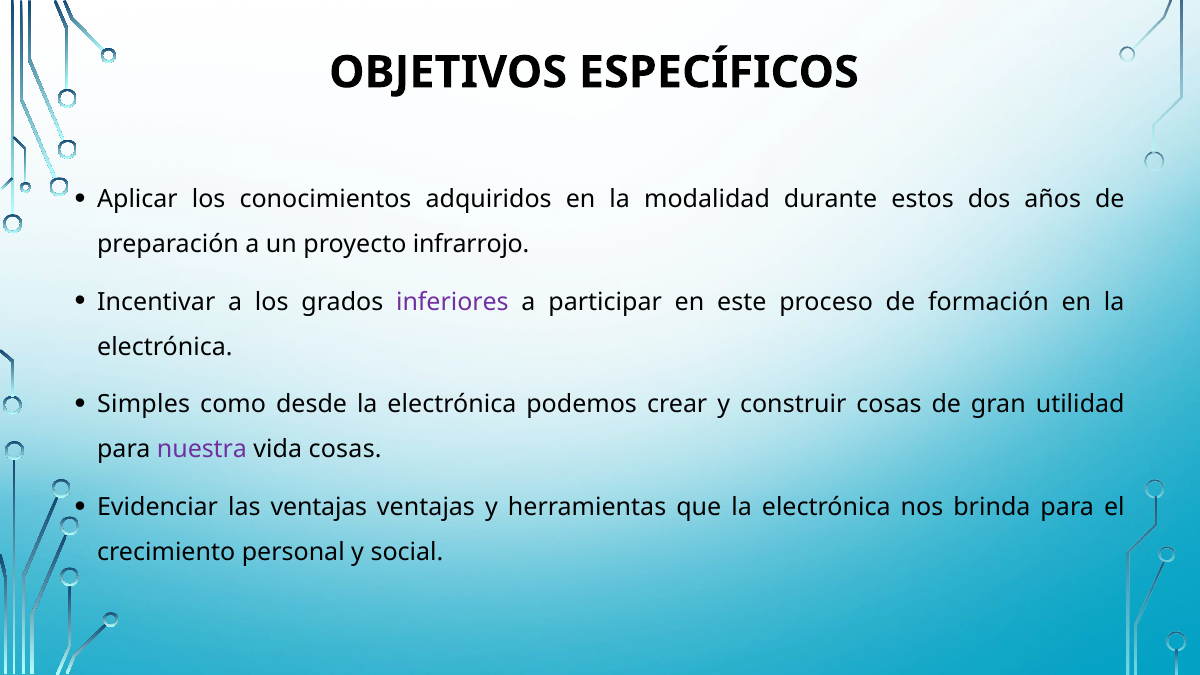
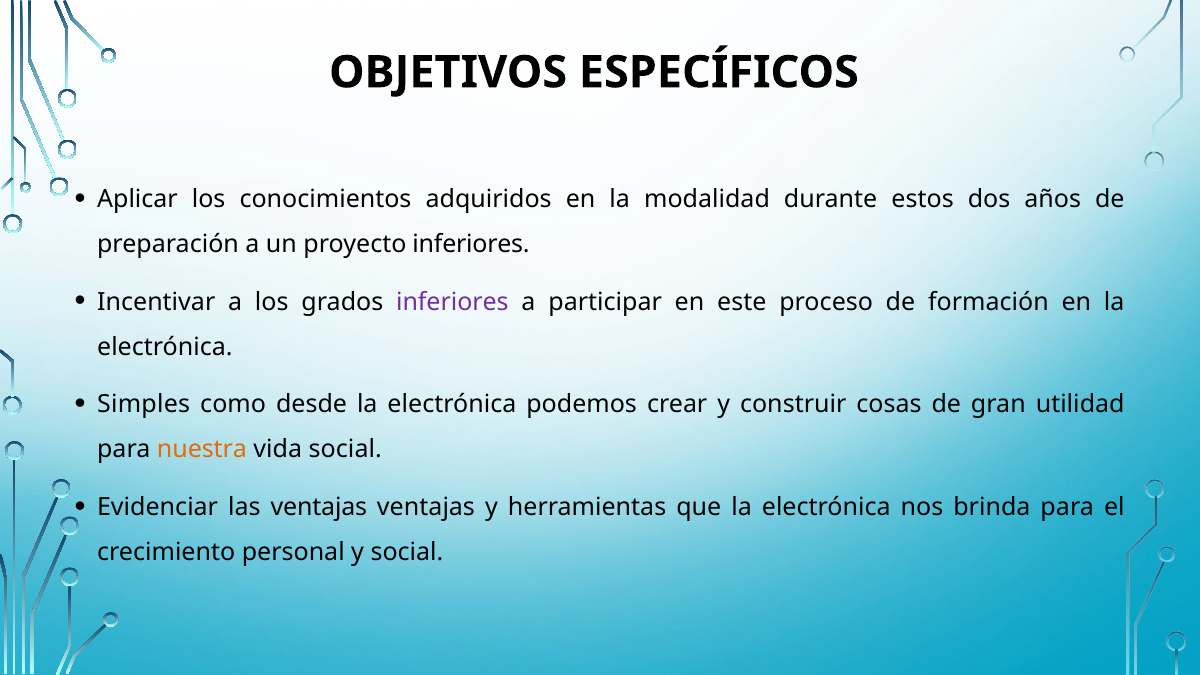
proyecto infrarrojo: infrarrojo -> inferiores (471, 244)
nuestra colour: purple -> orange (202, 450)
vida cosas: cosas -> social (345, 450)
